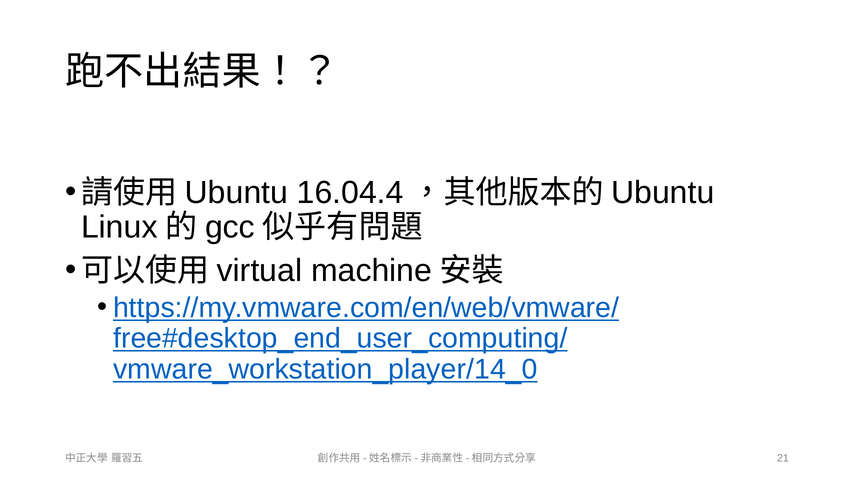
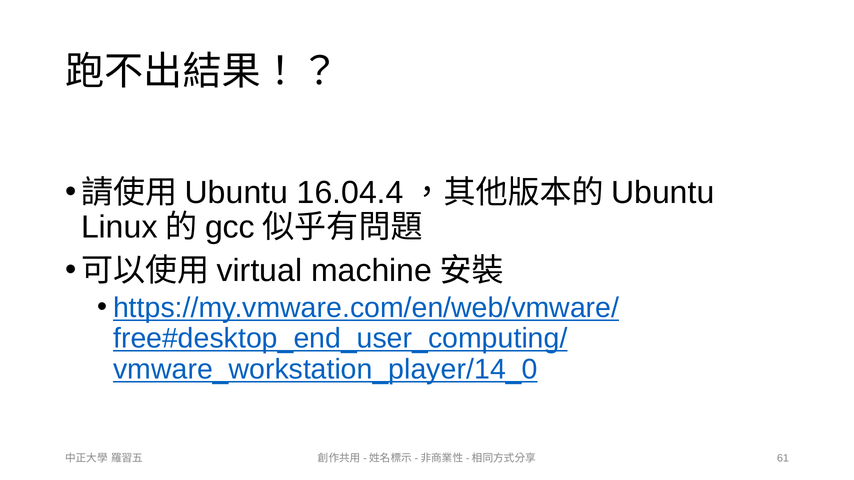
21: 21 -> 61 (783, 459)
